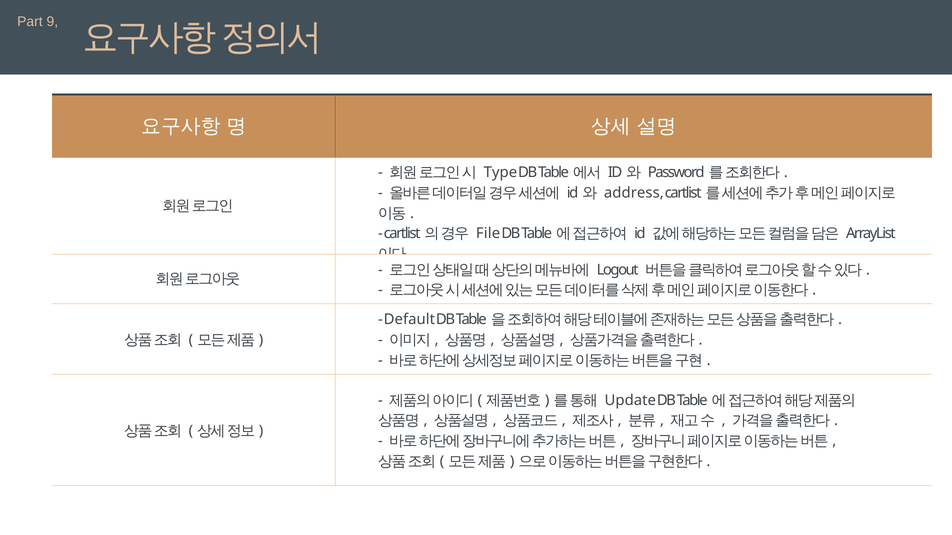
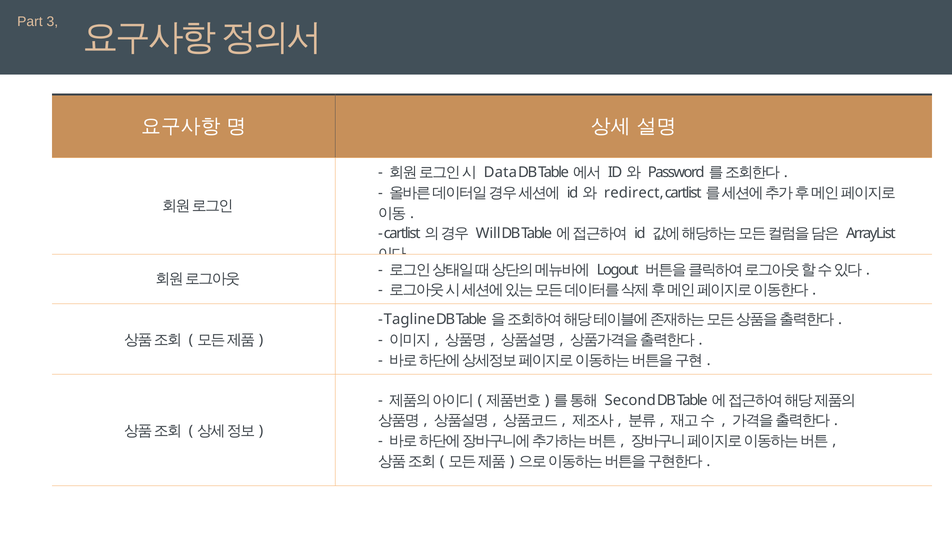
9: 9 -> 3 (52, 22)
Type: Type -> Data (500, 173)
address: address -> redirect (634, 193)
File: File -> Will (488, 234)
Default: Default -> Tagline (409, 320)
Update: Update -> Second (630, 401)
